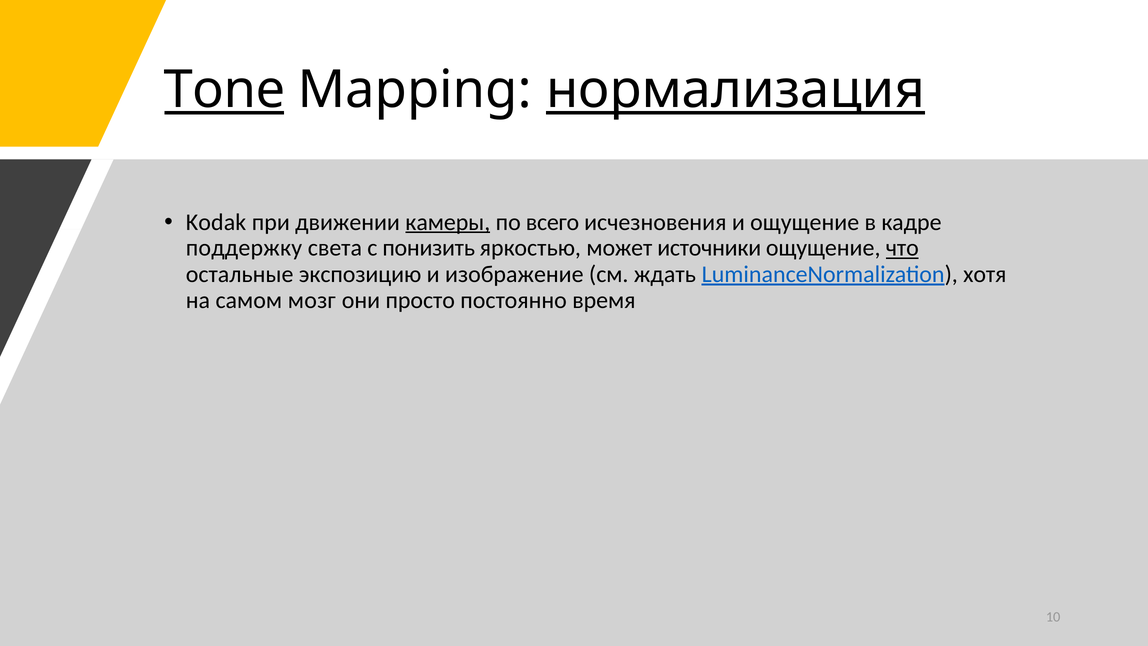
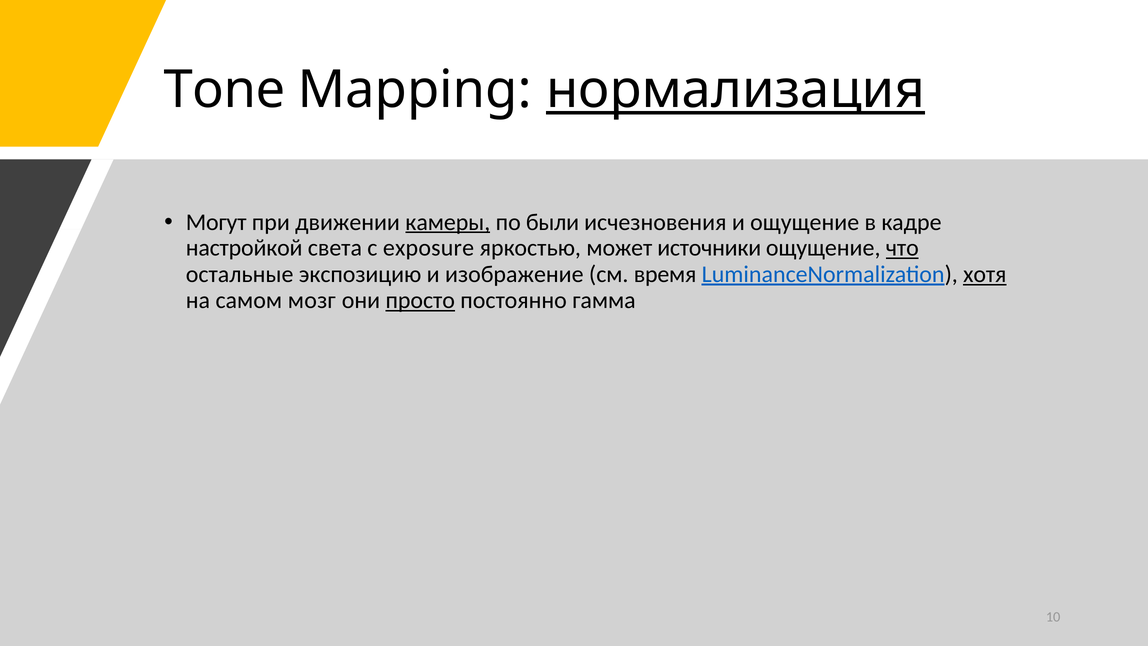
Tone underline: present -> none (224, 90)
Kodak: Kodak -> Могут (216, 222)
всего: всего -> были (553, 222)
поддержку: поддержку -> настройкой (244, 248)
понизить: понизить -> exposure (428, 248)
ждать: ждать -> время (665, 274)
хотя underline: none -> present (985, 274)
просто underline: none -> present (420, 300)
время: время -> гамма (604, 300)
